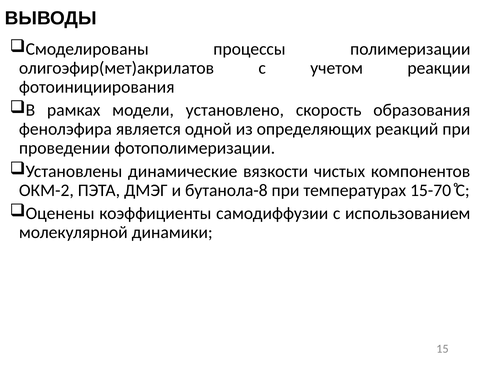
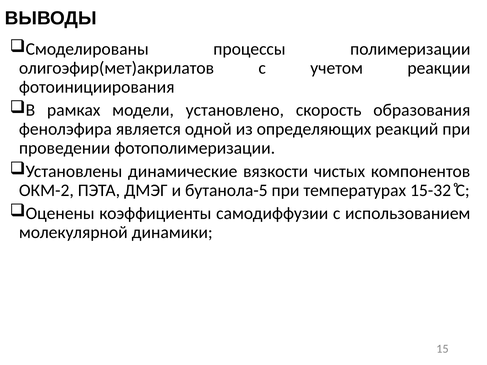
бутанола-8: бутанола-8 -> бутанола-5 (226, 190)
15-70: 15-70 -> 15-32 (431, 190)
